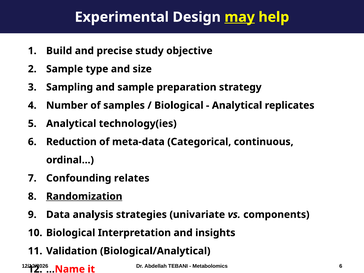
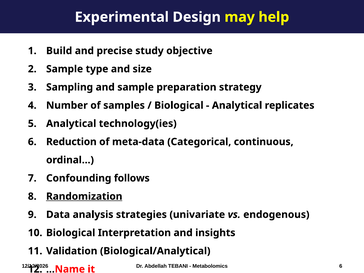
may underline: present -> none (240, 17)
relates: relates -> follows (132, 178)
components: components -> endogenous (276, 215)
